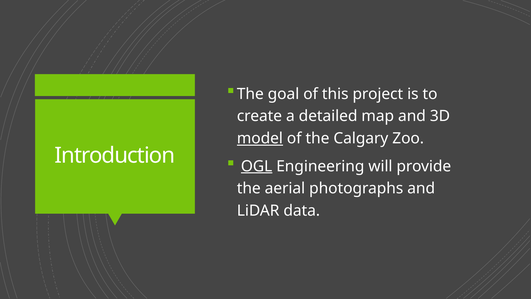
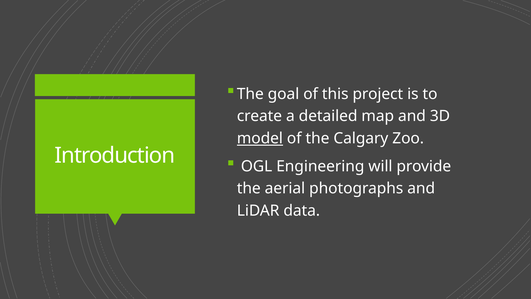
OGL underline: present -> none (257, 166)
